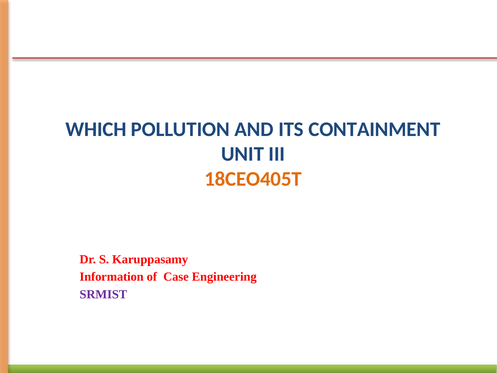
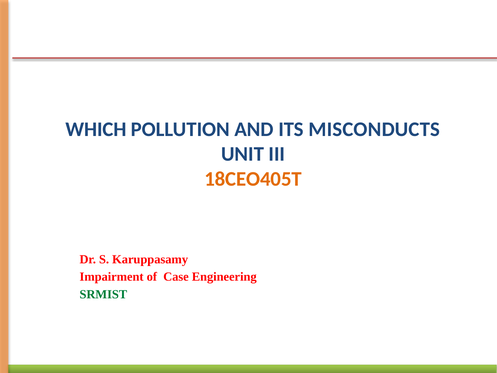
CONTAINMENT: CONTAINMENT -> MISCONDUCTS (374, 129)
Information: Information -> Impairment (112, 277)
SRMIST colour: purple -> green (103, 294)
